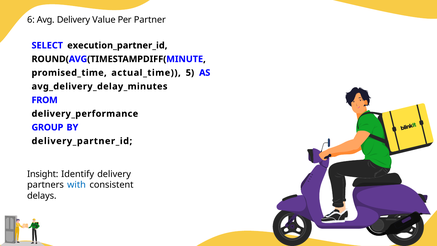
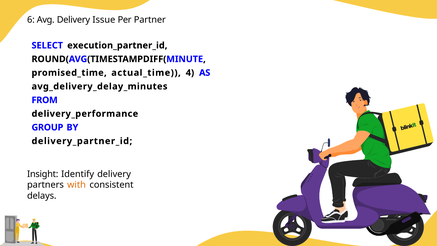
Value: Value -> Issue (104, 20)
5: 5 -> 4 (190, 73)
with colour: blue -> orange (77, 185)
